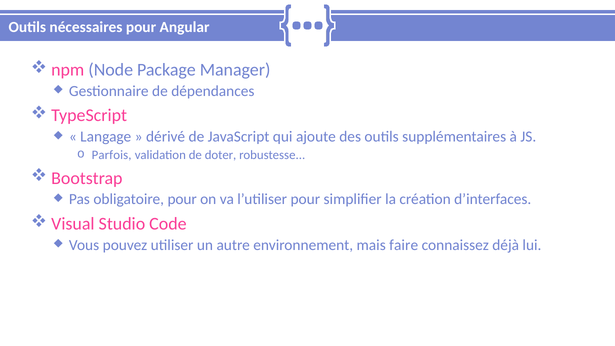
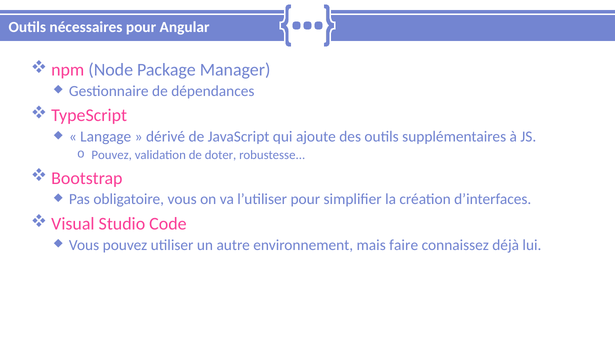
Parfois: Parfois -> Pouvez (112, 155)
obligatoire pour: pour -> vous (182, 199)
